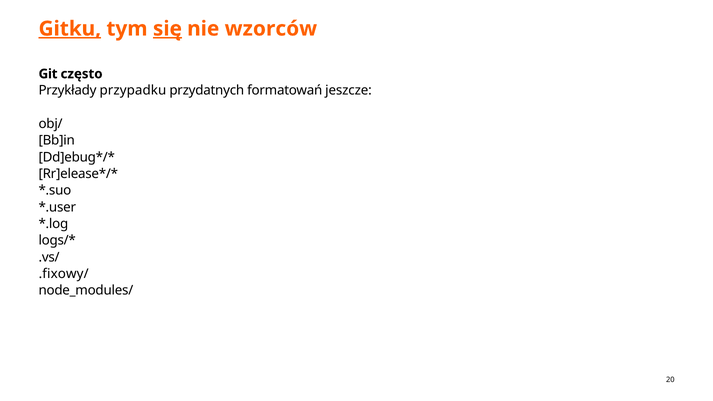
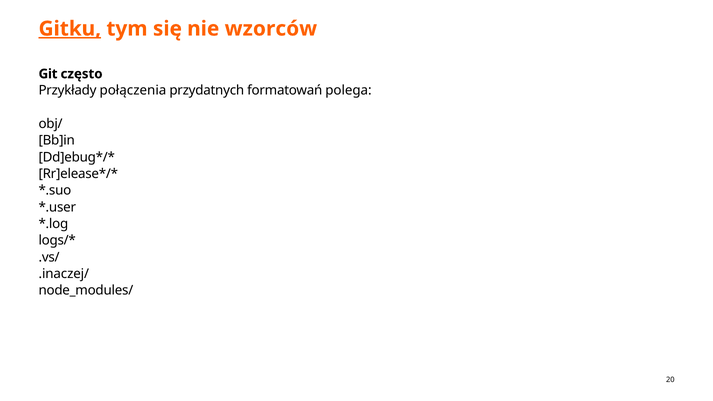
się underline: present -> none (167, 29)
przypadku: przypadku -> połączenia (133, 91)
jeszcze: jeszcze -> polega (348, 91)
.fixowy/: .fixowy/ -> .inaczej/ (64, 274)
